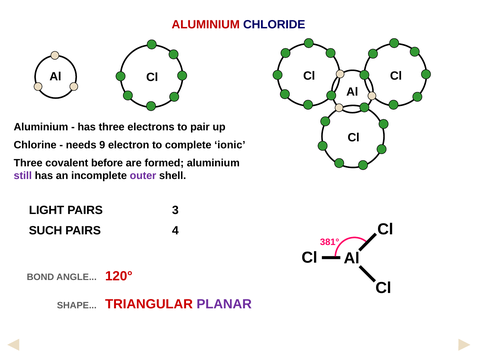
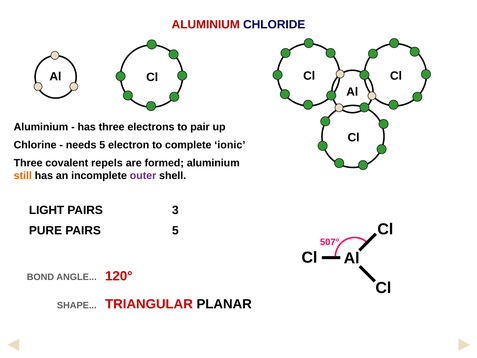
needs 9: 9 -> 5 (102, 145)
before: before -> repels (107, 163)
still colour: purple -> orange (23, 176)
SUCH: SUCH -> PURE (45, 230)
PAIRS 4: 4 -> 5 (175, 230)
381°: 381° -> 507° (330, 242)
PLANAR colour: purple -> black (224, 304)
